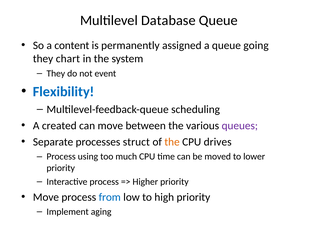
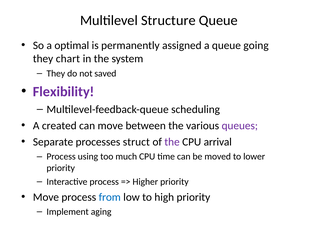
Database: Database -> Structure (168, 21)
content: content -> optimal (72, 45)
event: event -> saved (105, 74)
Flexibility colour: blue -> purple (64, 92)
the colour: orange -> purple (172, 142)
drives: drives -> arrival (218, 142)
